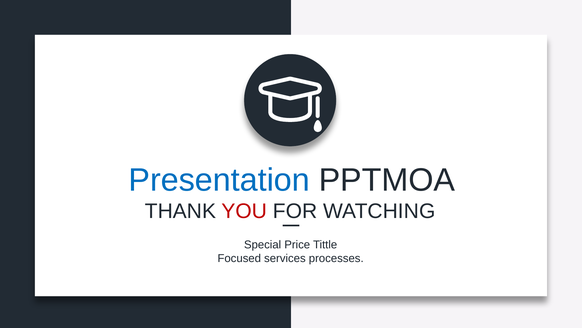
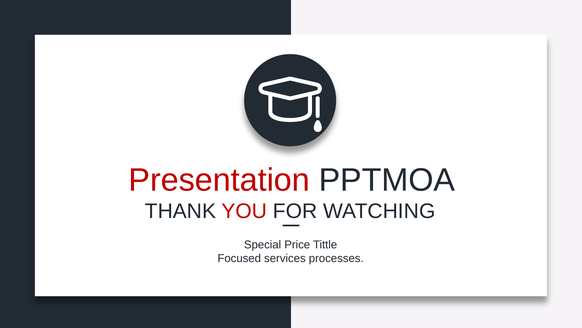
Presentation colour: blue -> red (219, 180)
